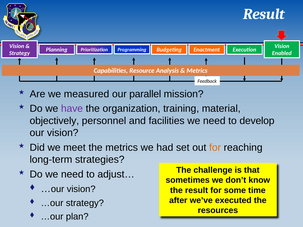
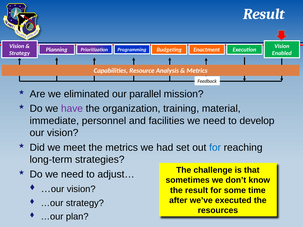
measured: measured -> eliminated (87, 94)
objectively: objectively -> immediate (54, 121)
for colour: orange -> blue (215, 148)
